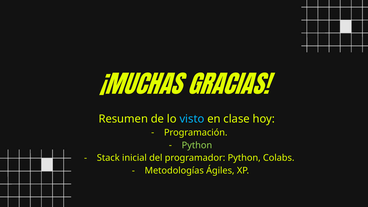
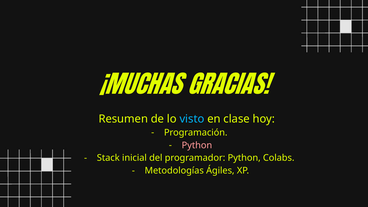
Python colour: light green -> pink (197, 145)
